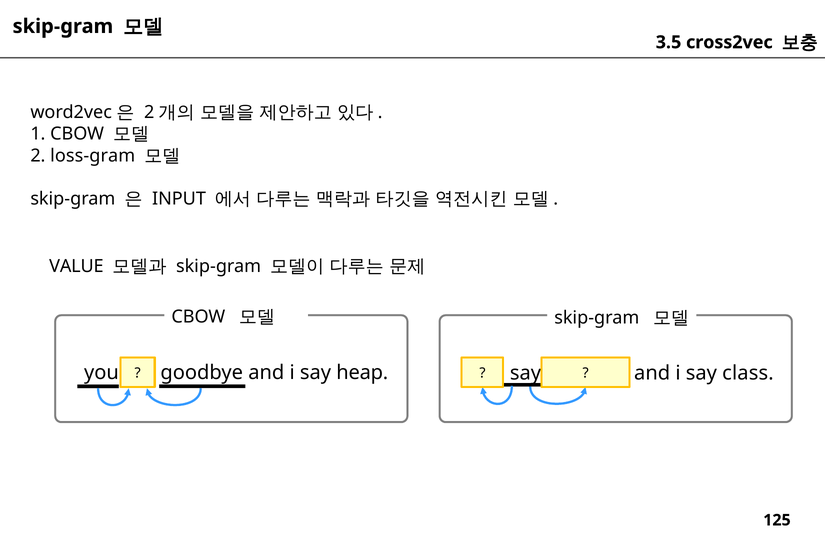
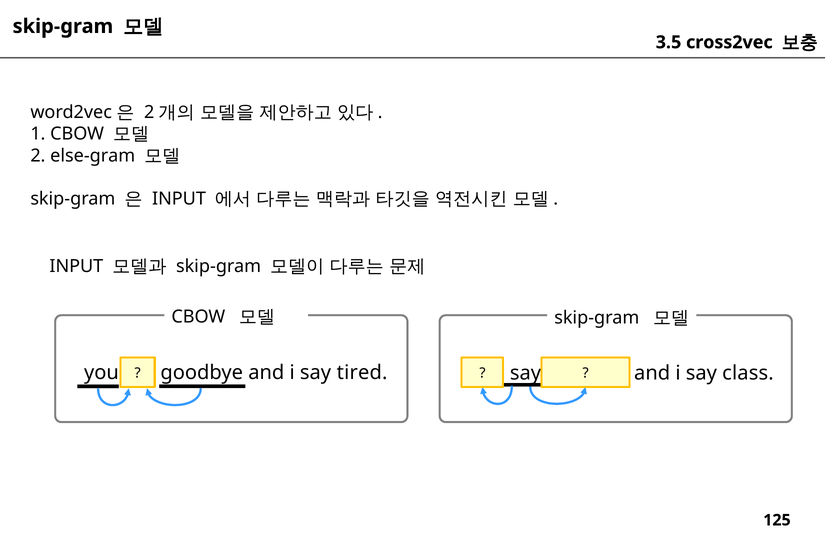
loss-gram: loss-gram -> else-gram (93, 156)
VALUE: VALUE -> INPUT (76, 266)
heap: heap -> tired (362, 372)
